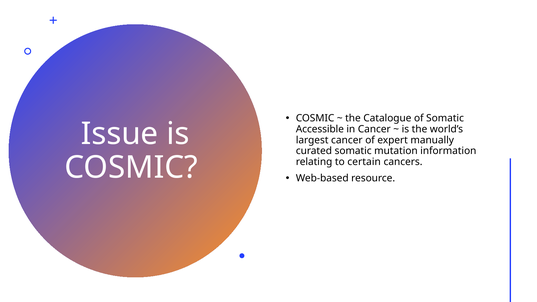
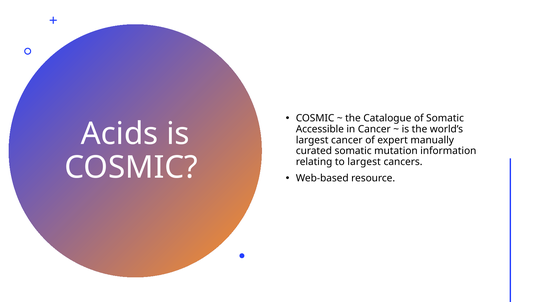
Issue: Issue -> Acids (120, 134)
to certain: certain -> largest (364, 162)
